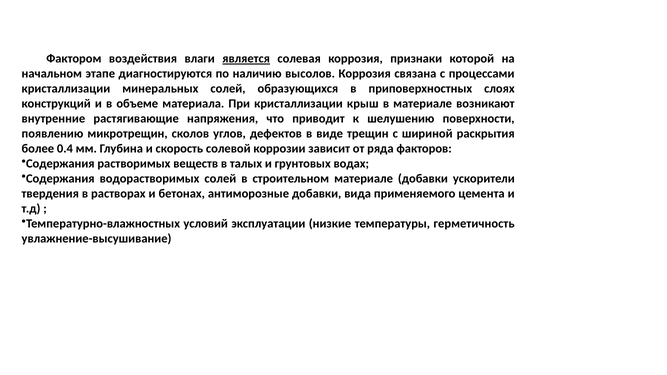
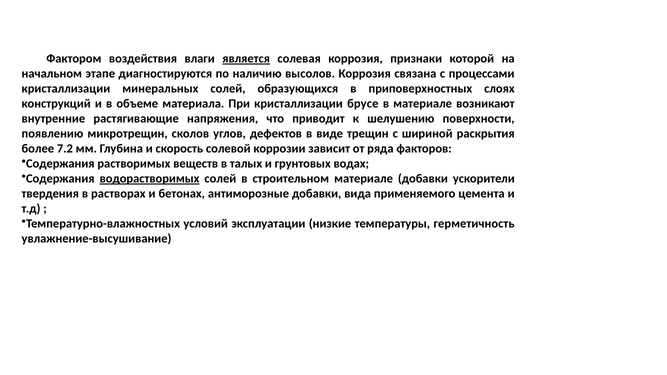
крыш: крыш -> брусе (363, 104)
0.4: 0.4 -> 7.2 (65, 149)
водорастворимых underline: none -> present (150, 179)
